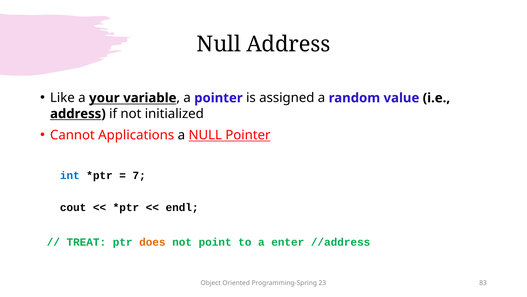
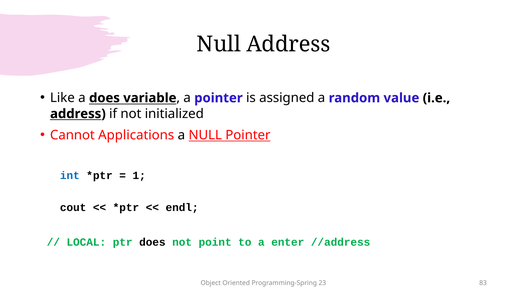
a your: your -> does (104, 98)
7: 7 -> 1 (139, 175)
TREAT: TREAT -> LOCAL (86, 242)
does colour: orange -> black (152, 242)
